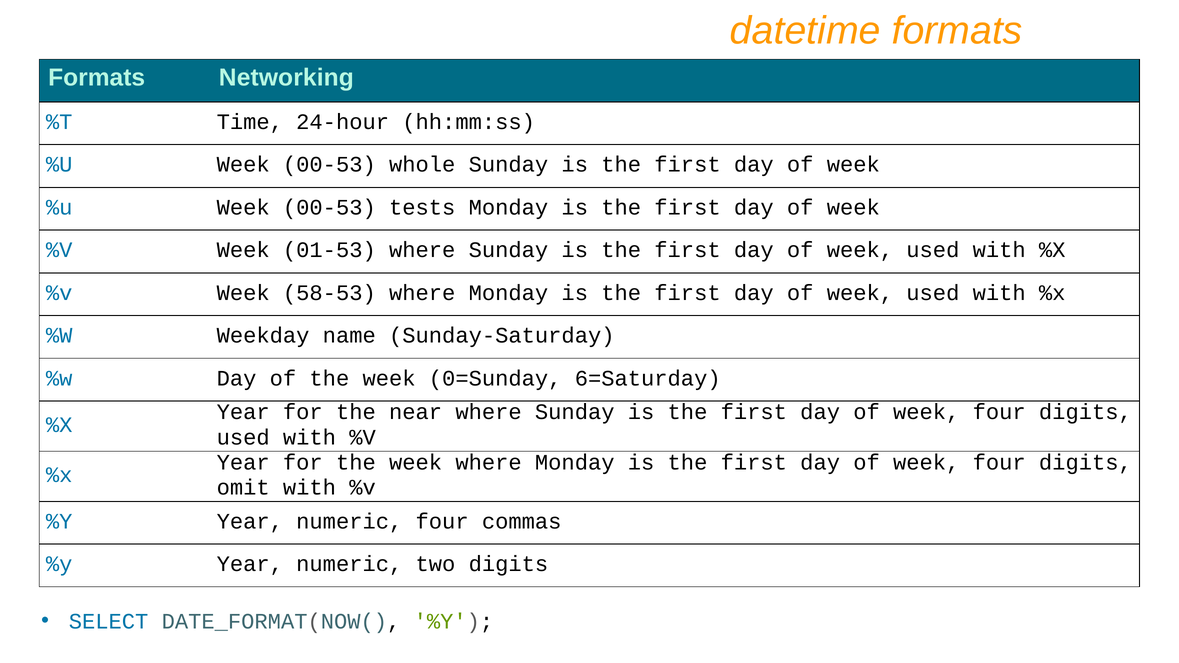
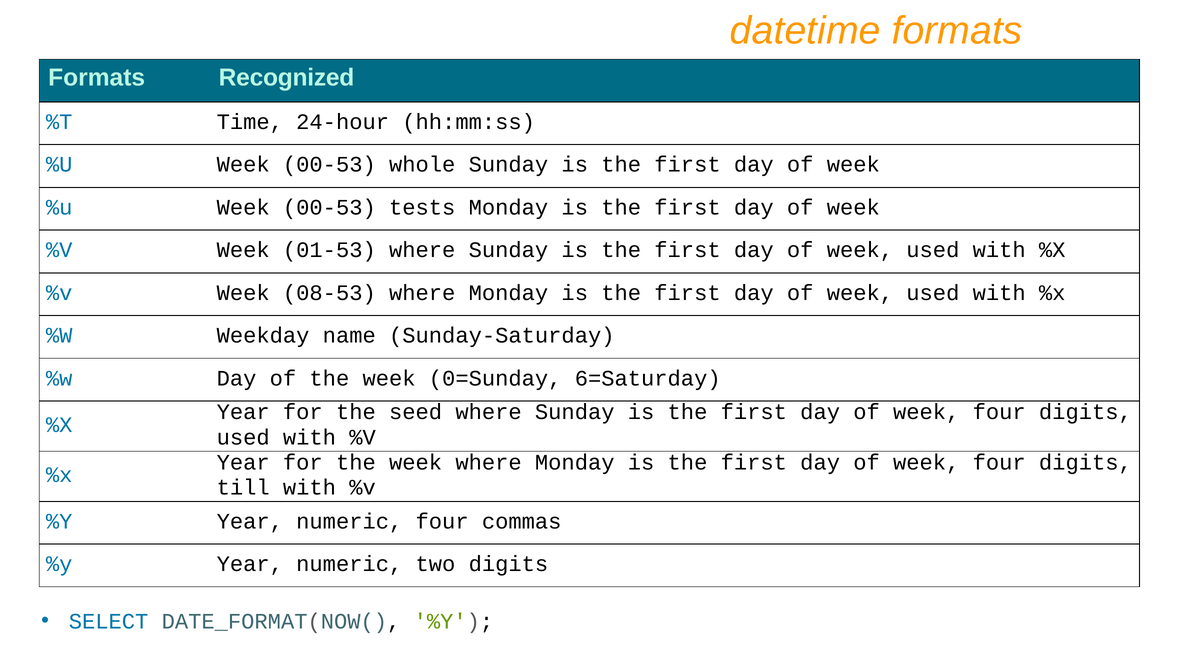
Networking: Networking -> Recognized (287, 78)
58-53: 58-53 -> 08-53 (329, 293)
near: near -> seed (416, 412)
omit: omit -> till (243, 488)
